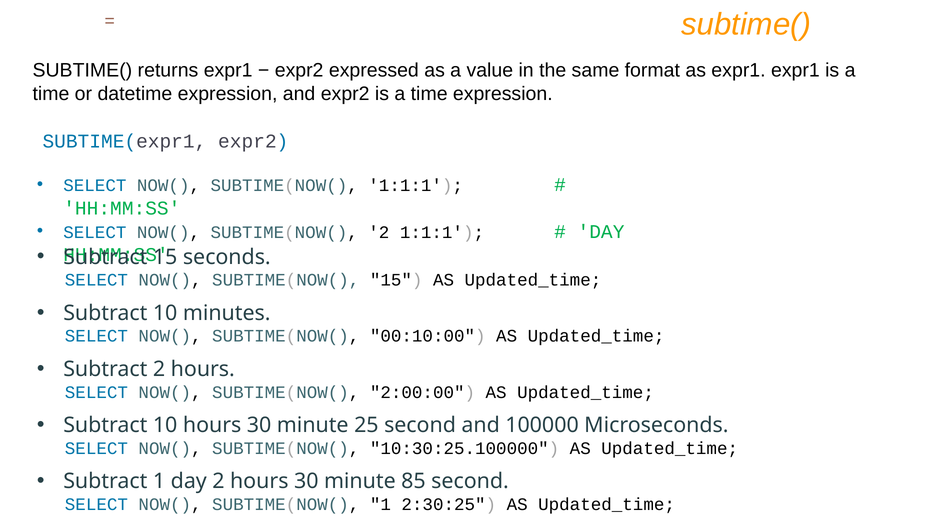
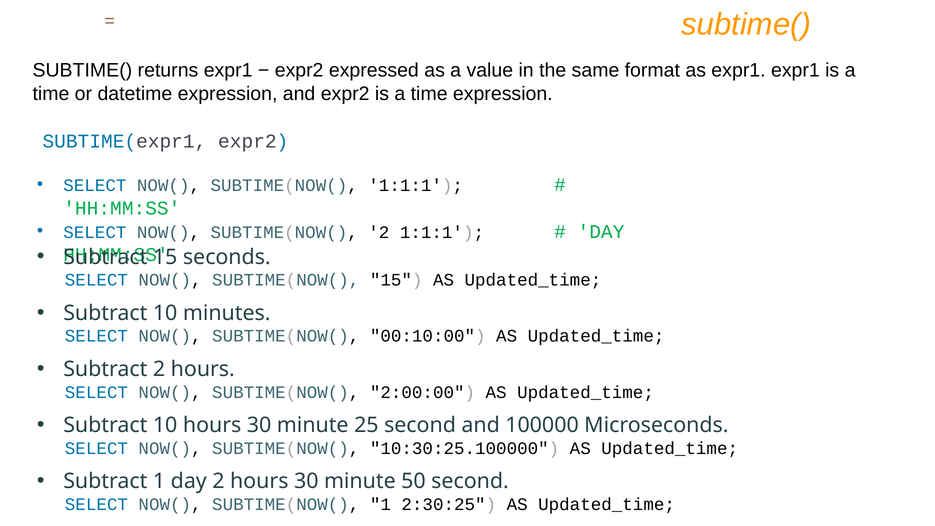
85: 85 -> 50 (413, 481)
